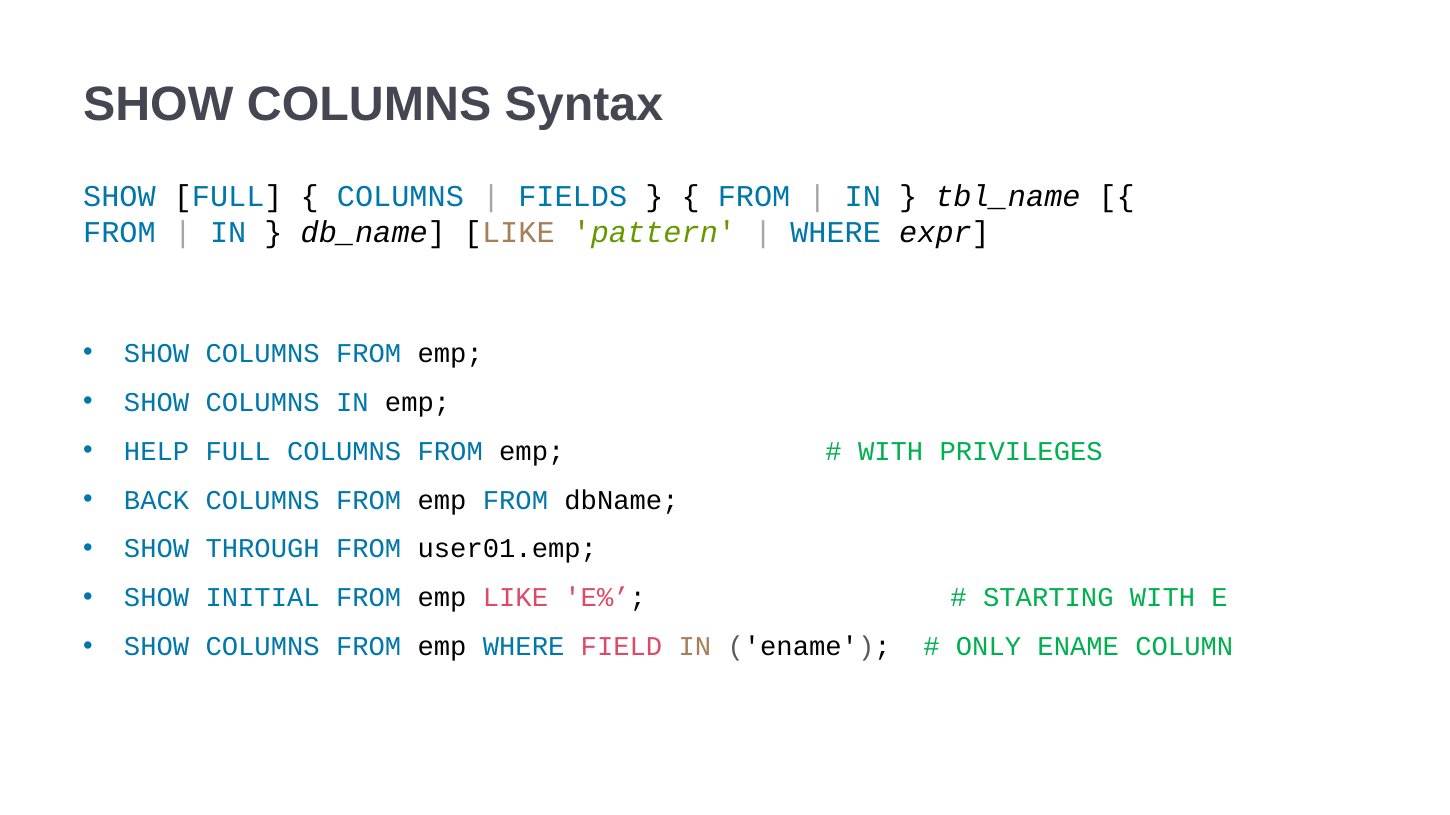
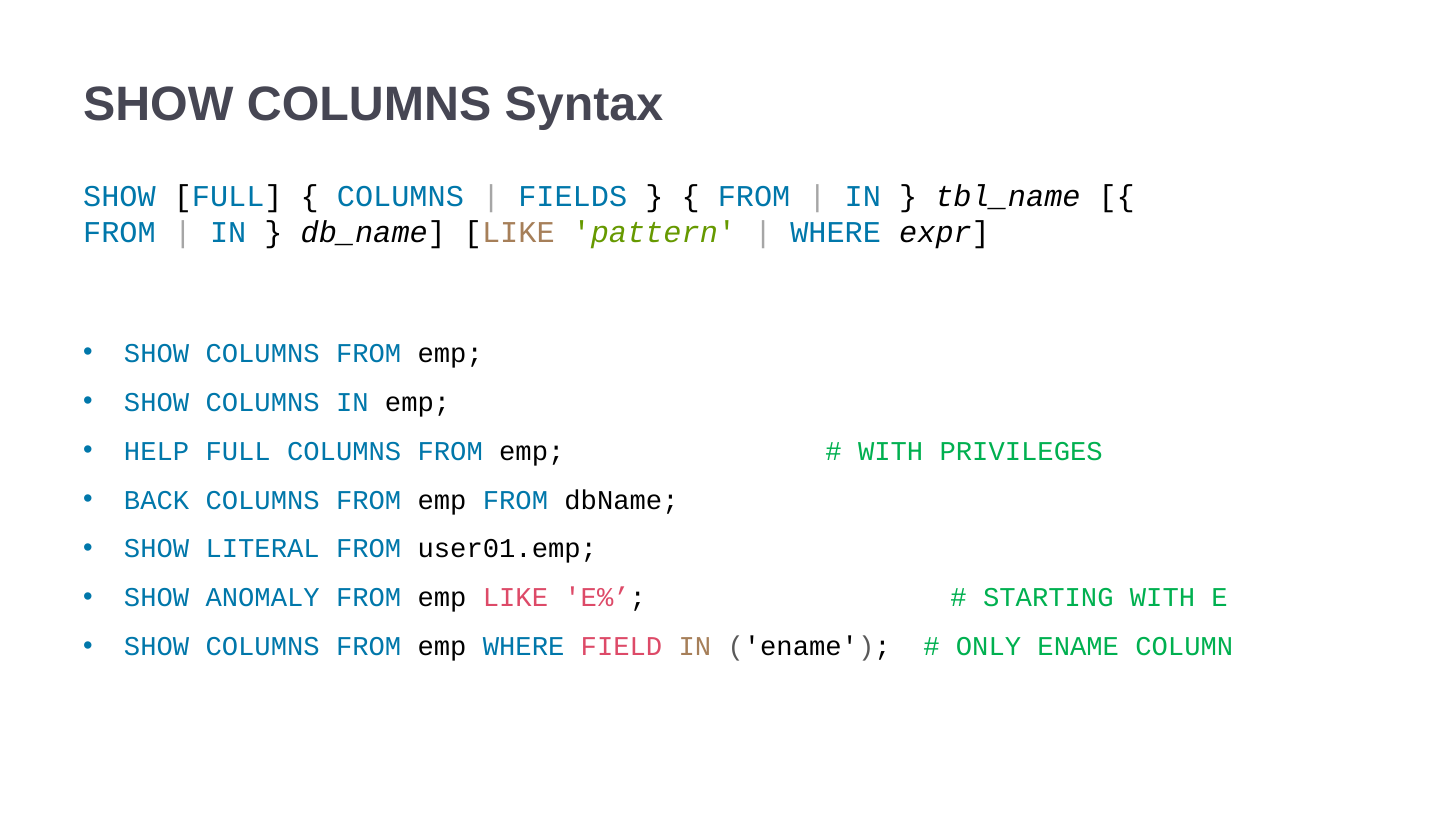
THROUGH: THROUGH -> LITERAL (263, 549)
INITIAL: INITIAL -> ANOMALY (263, 598)
